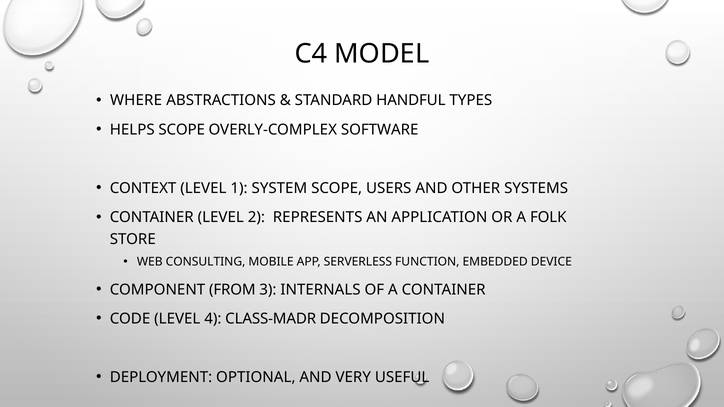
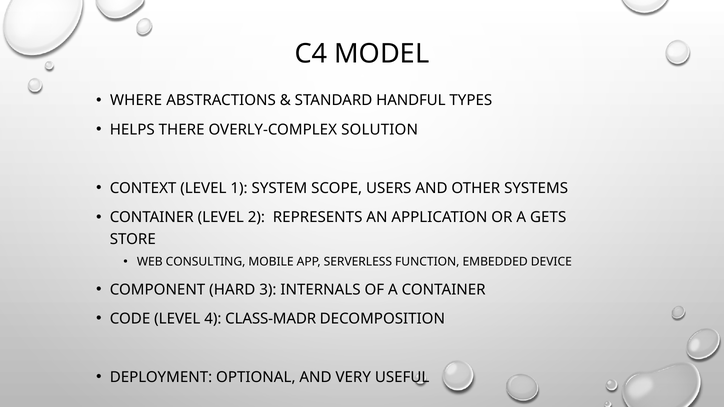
HELPS SCOPE: SCOPE -> THERE (182, 130)
SOFTWARE: SOFTWARE -> SOLUTION (380, 130)
FOLK: FOLK -> GETS (548, 218)
FROM: FROM -> HARD (232, 290)
